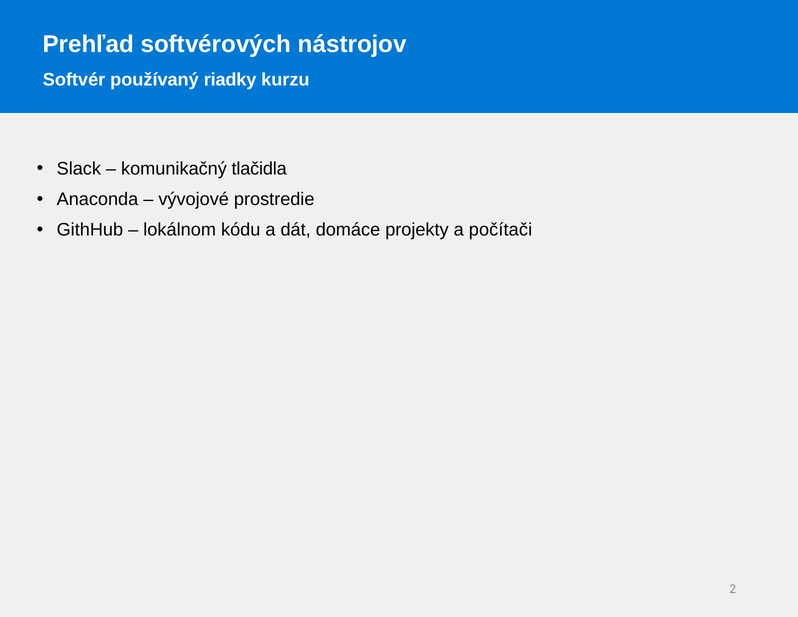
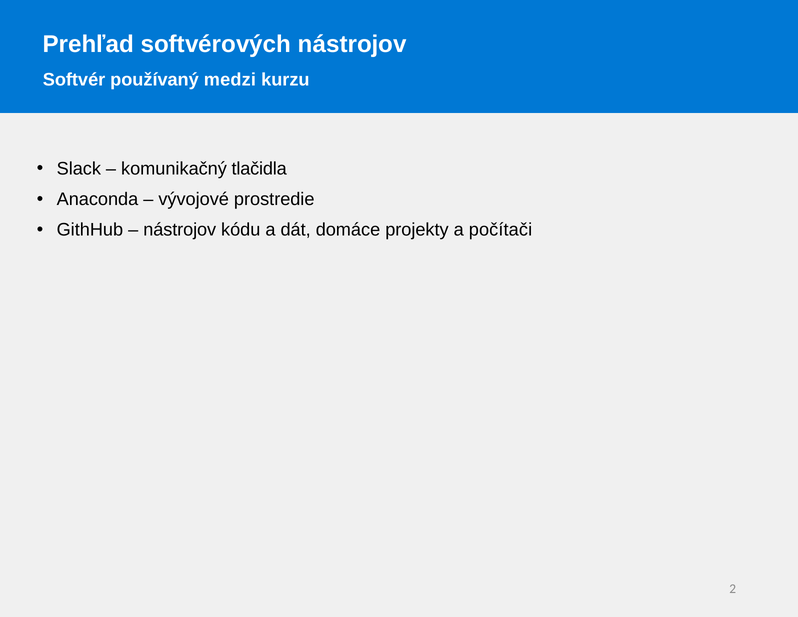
riadky: riadky -> medzi (230, 80)
lokálnom: lokálnom -> nástrojov (180, 230)
